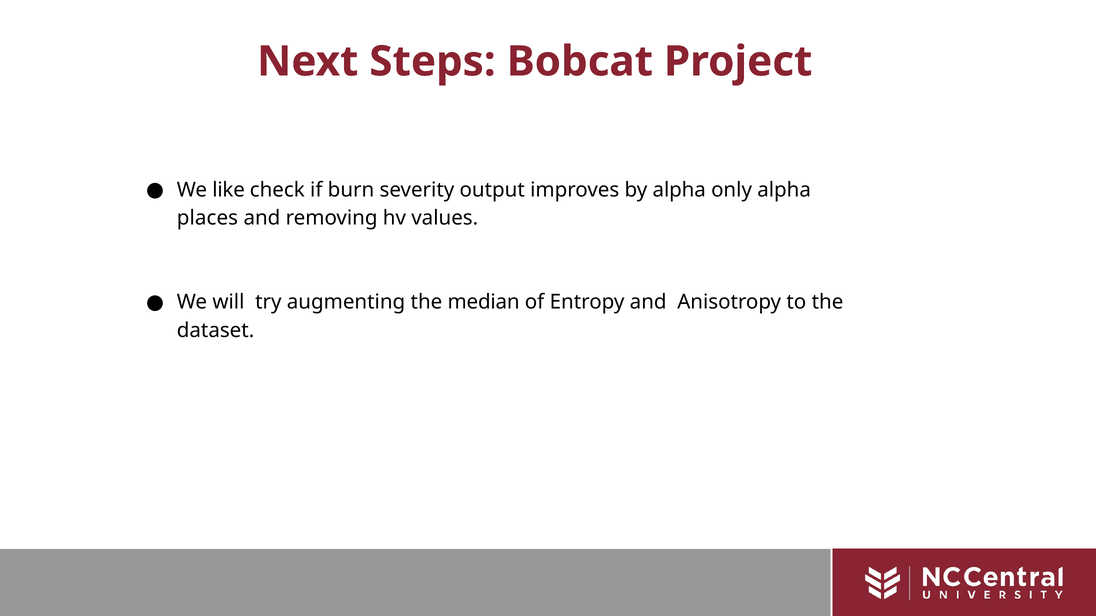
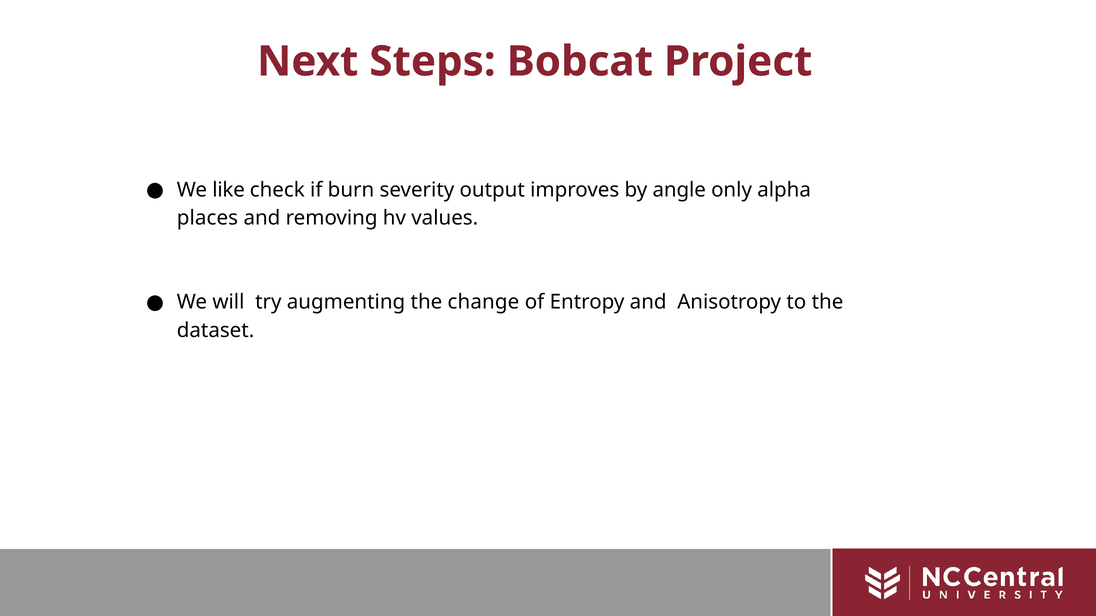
by alpha: alpha -> angle (679, 190)
median: median -> change (483, 302)
